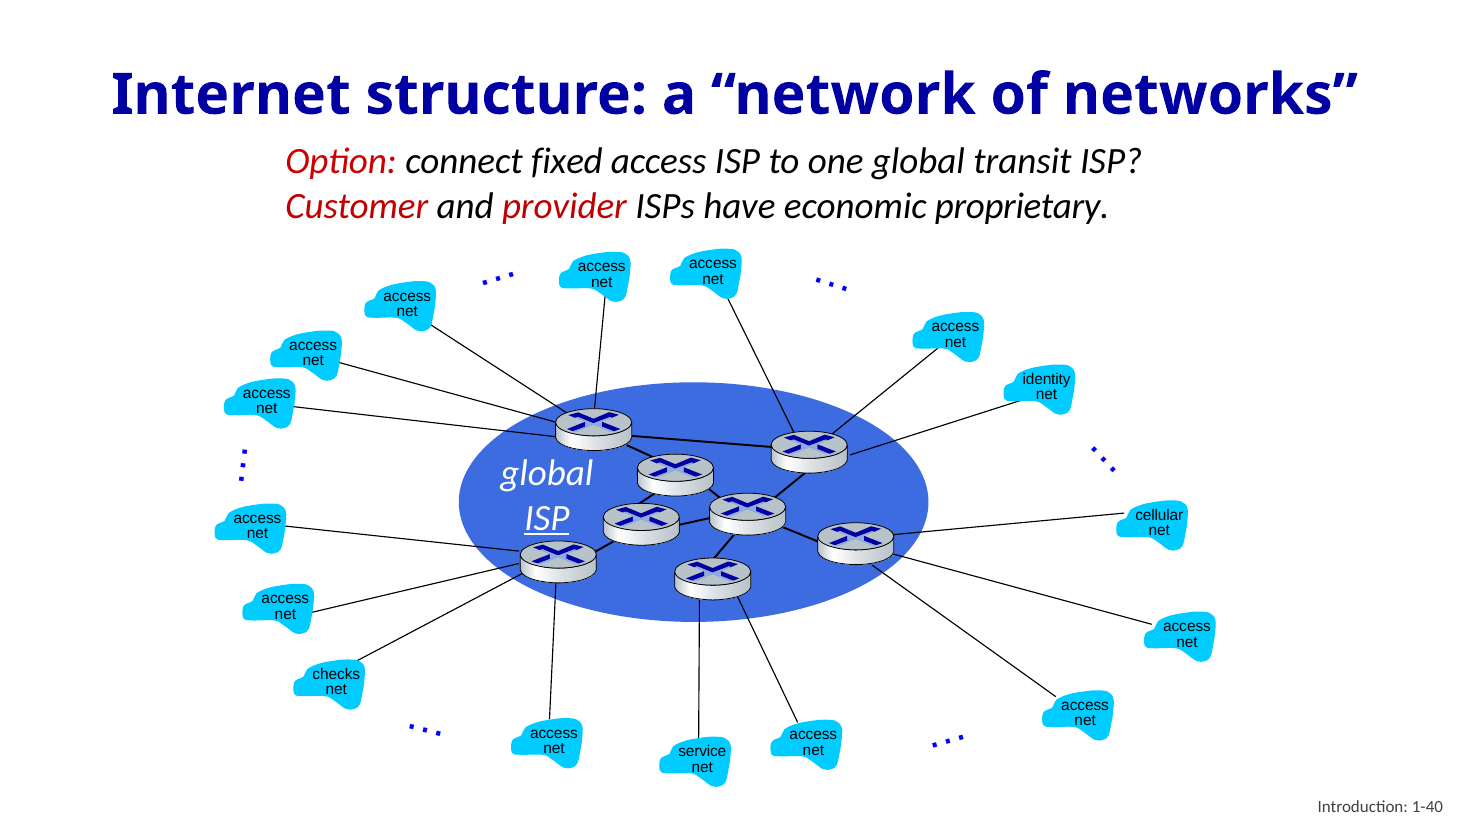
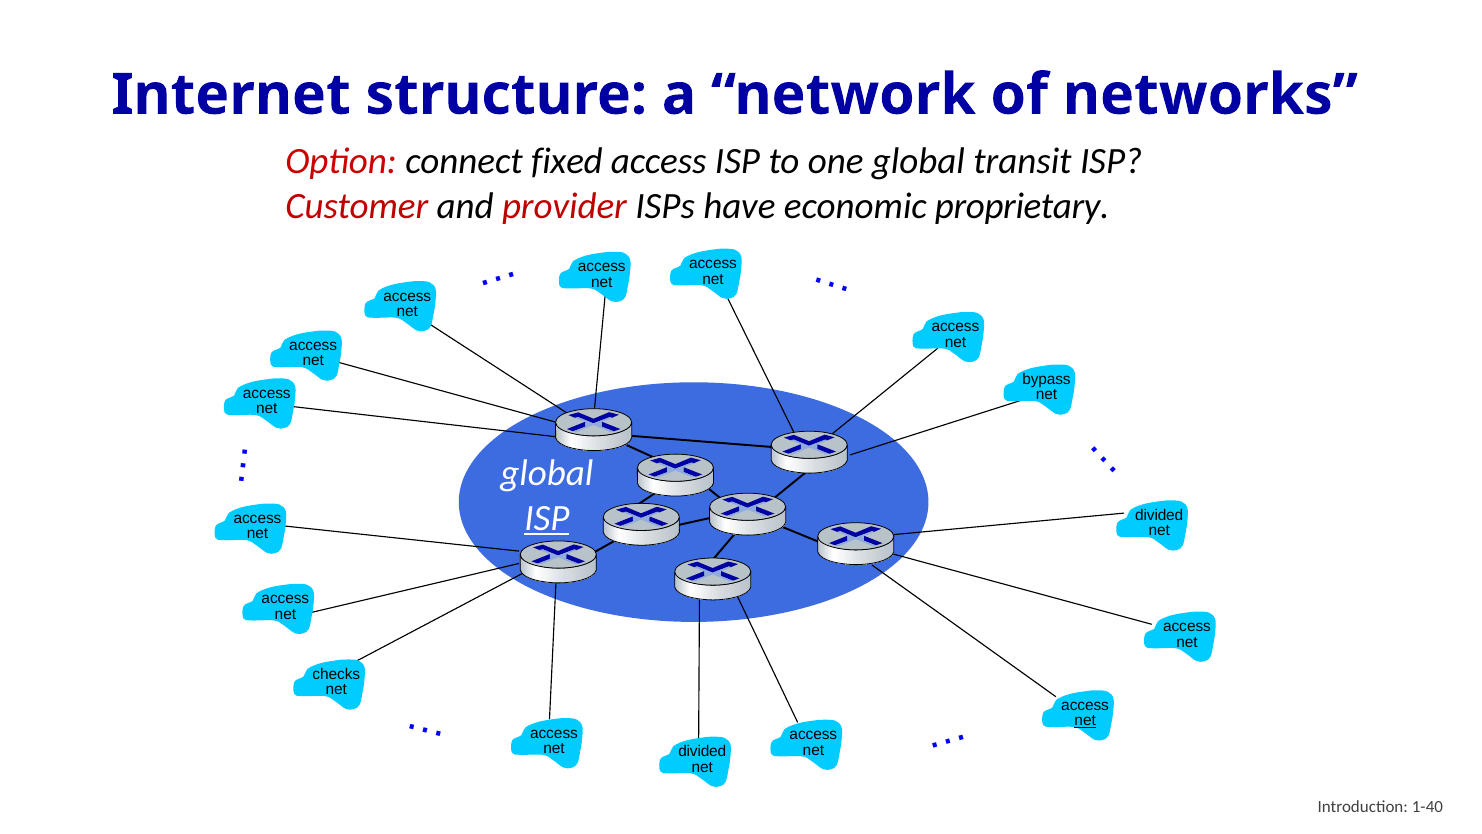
identity: identity -> bypass (1047, 379)
cellular: cellular -> divided (1159, 515)
net underline: none -> present (1085, 720)
service: service -> divided (702, 751)
